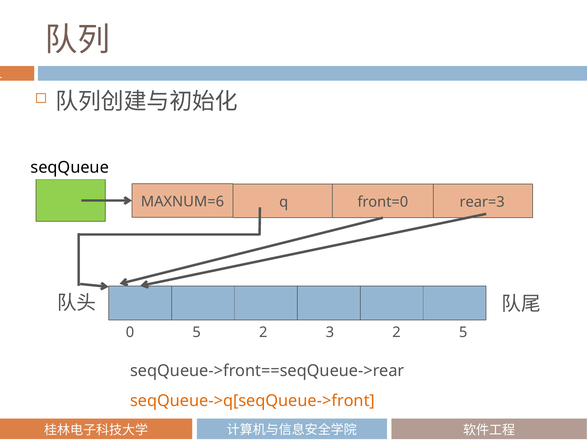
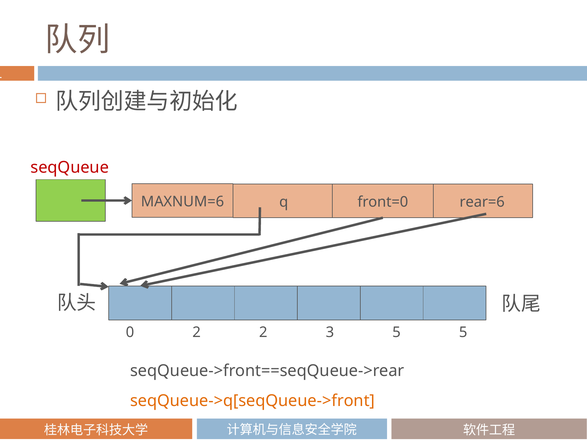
seqQueue colour: black -> red (70, 167)
rear=3: rear=3 -> rear=6 (482, 202)
0 5: 5 -> 2 (197, 332)
3 2: 2 -> 5 (397, 332)
